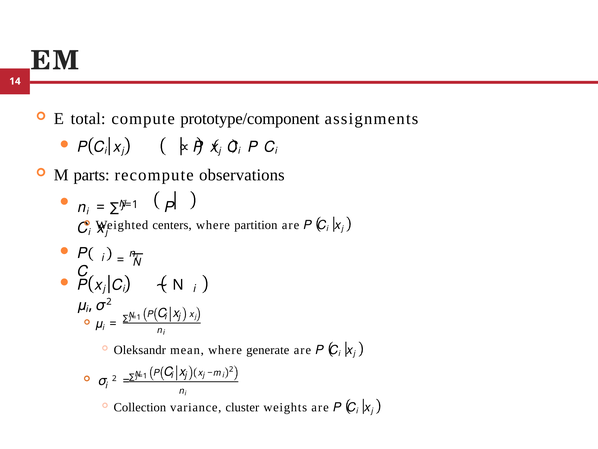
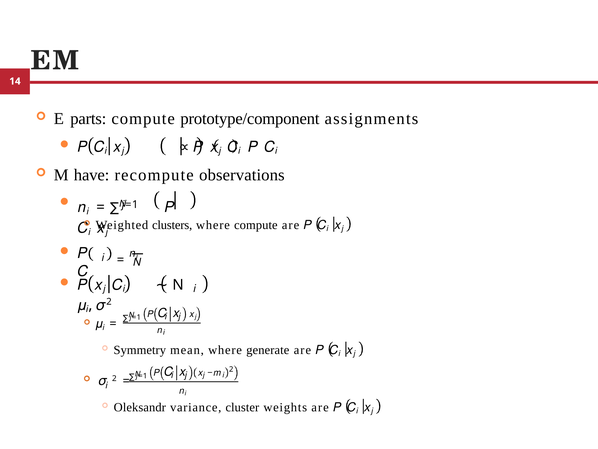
total: total -> parts (88, 119)
parts: parts -> have (92, 175)
centers: centers -> clusters (172, 225)
where partition: partition -> compute (256, 225)
Oleksandr: Oleksandr -> Symmetry (140, 350)
Collection: Collection -> Oleksandr (140, 407)
